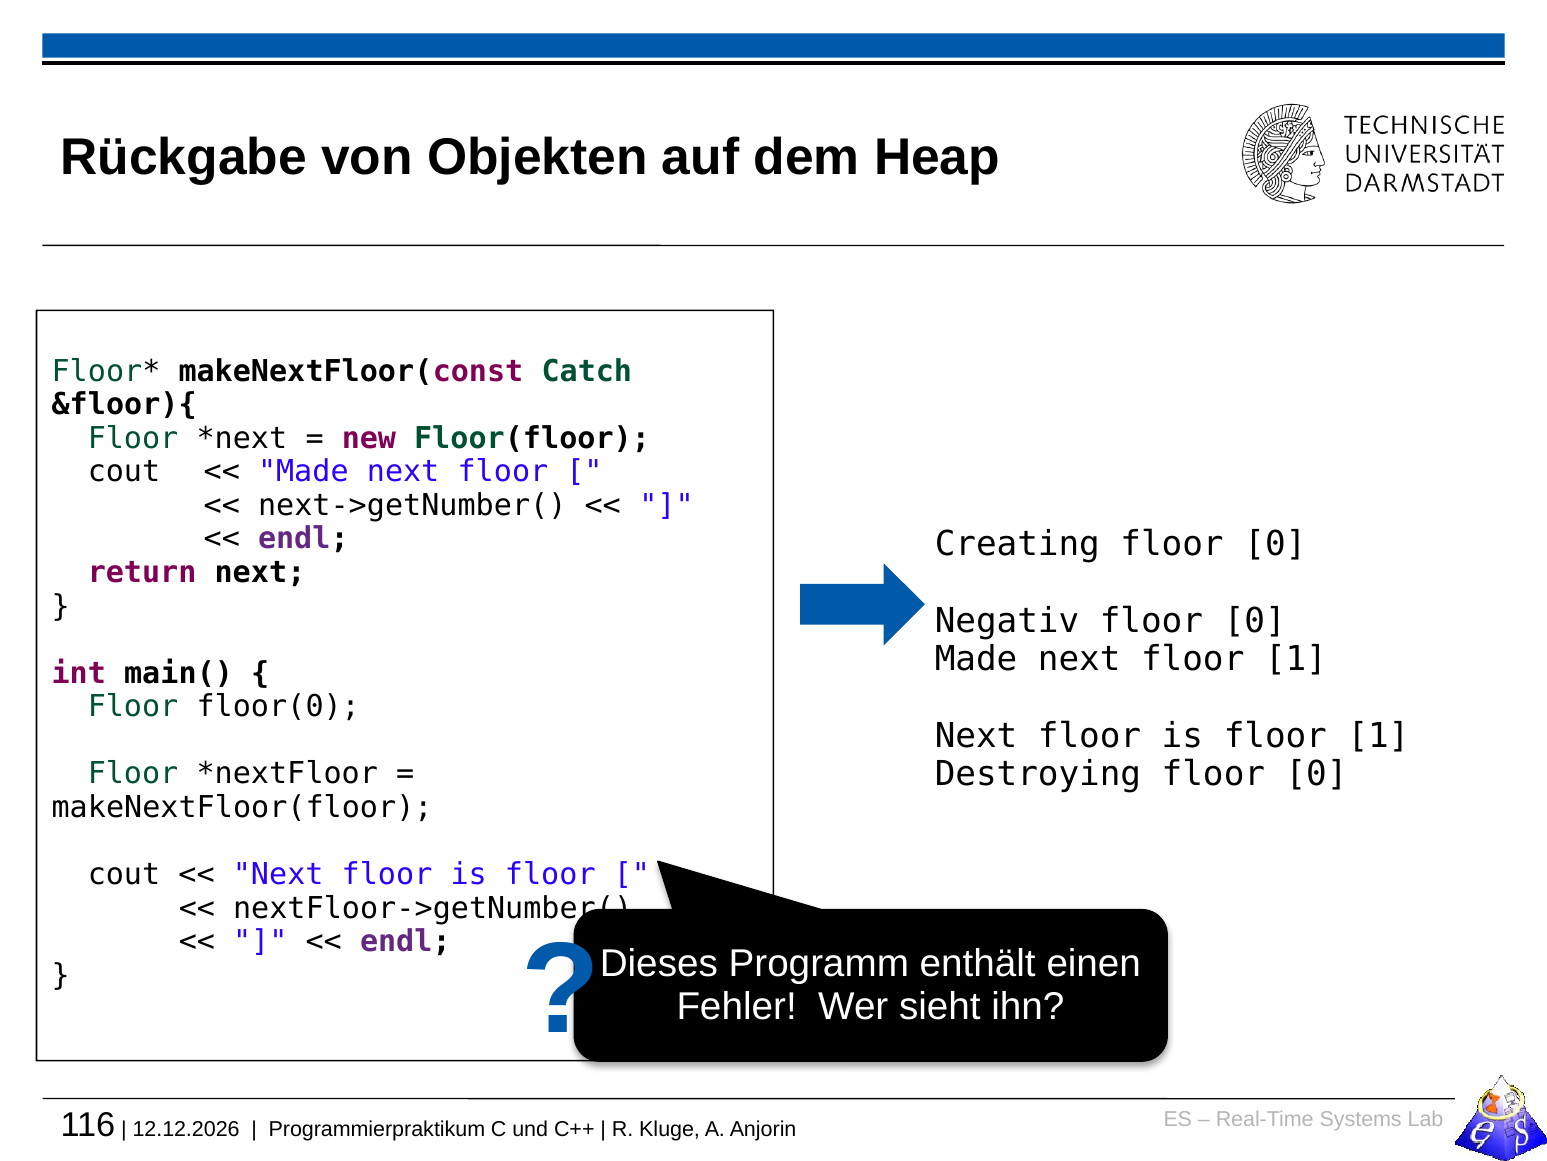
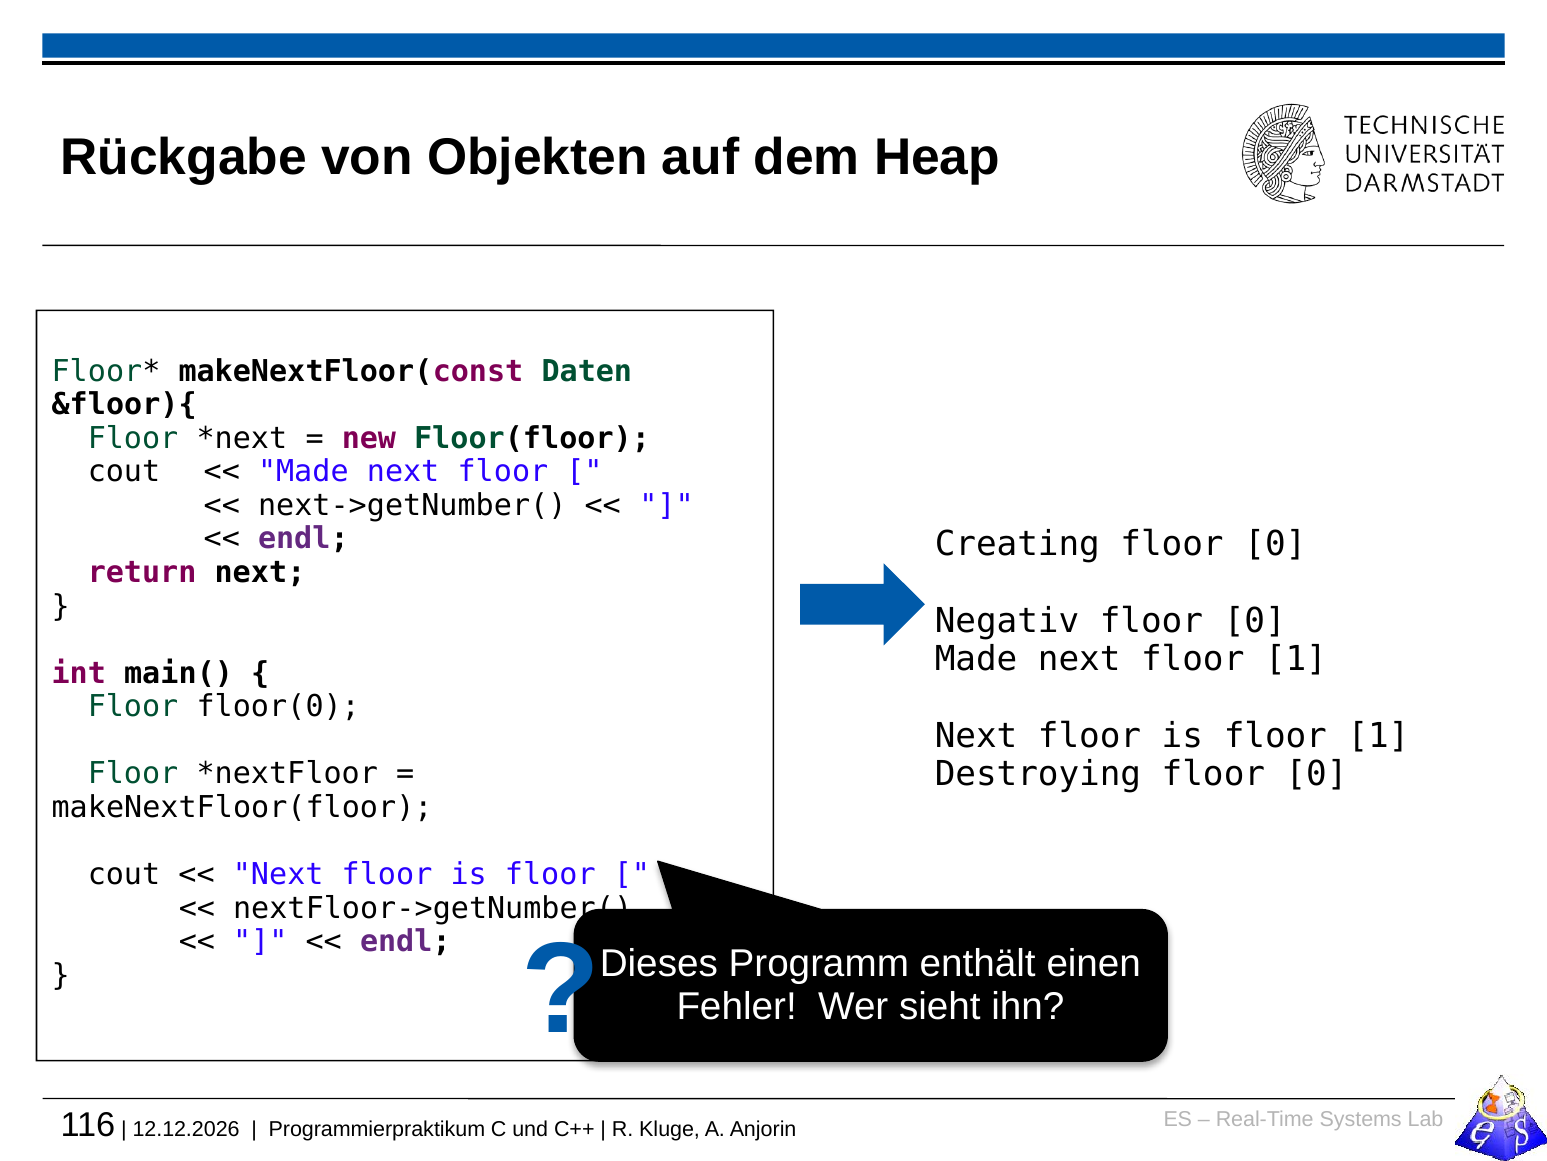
Catch: Catch -> Daten (587, 371)
